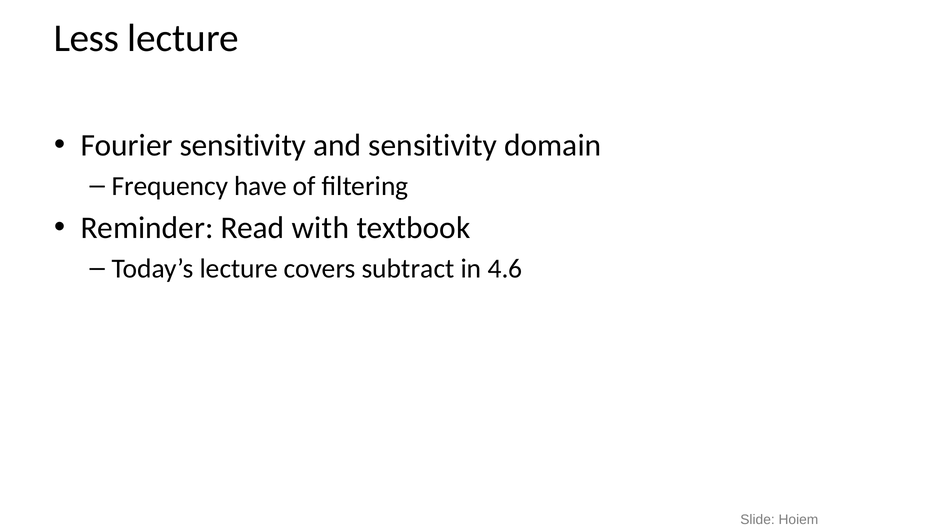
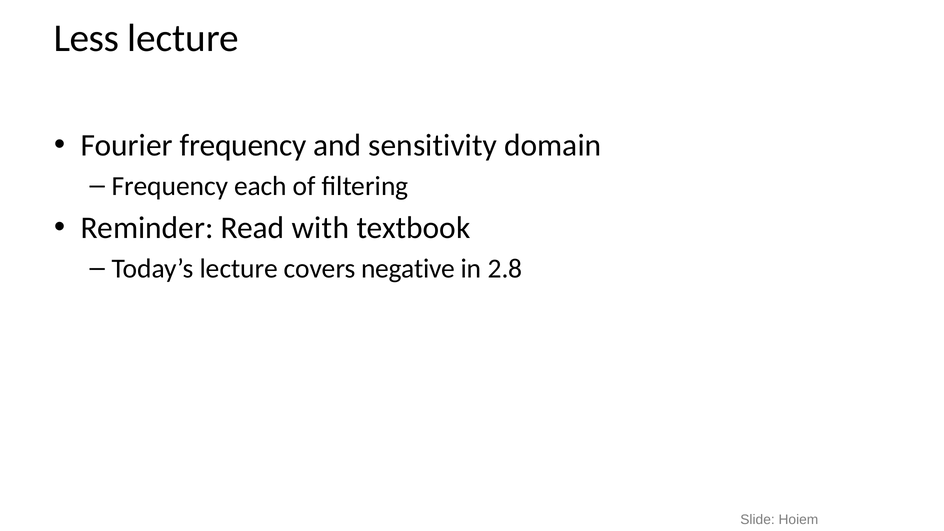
Fourier sensitivity: sensitivity -> frequency (243, 145)
have: have -> each (261, 186)
subtract: subtract -> negative (408, 269)
4.6: 4.6 -> 2.8 (505, 269)
